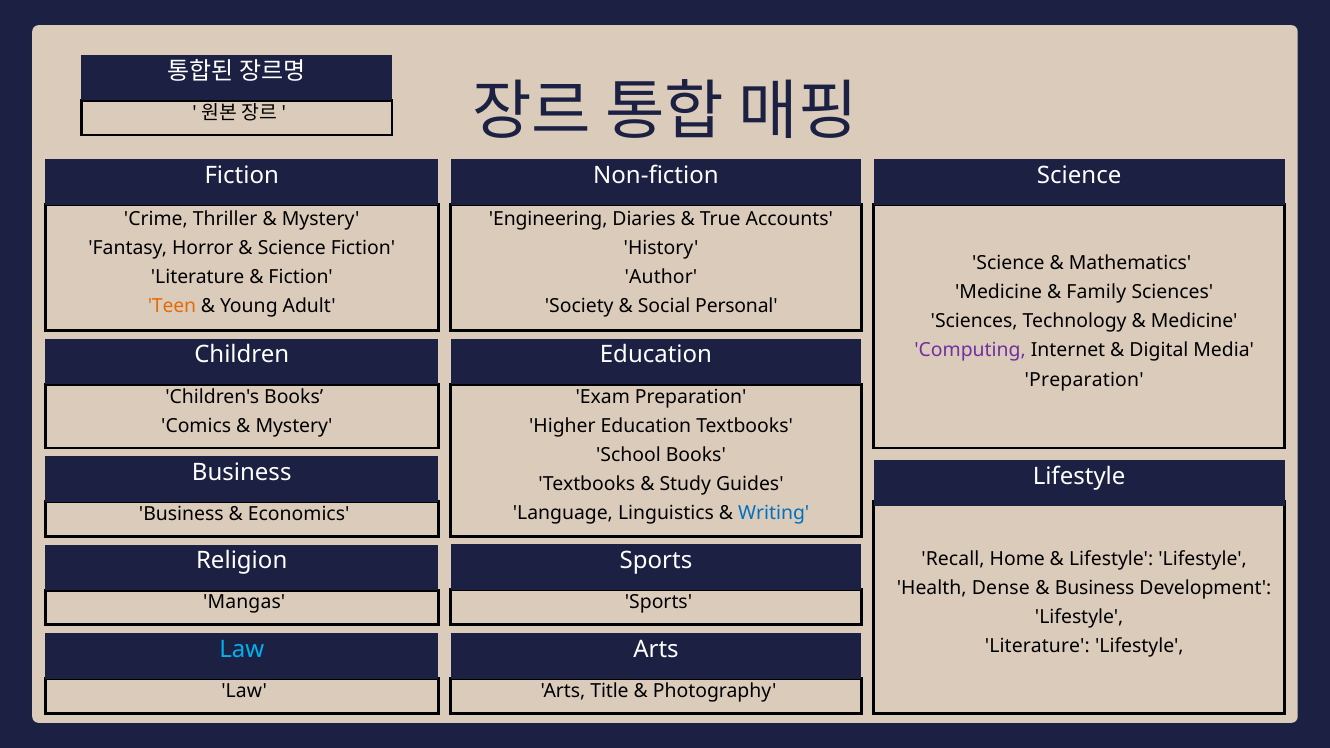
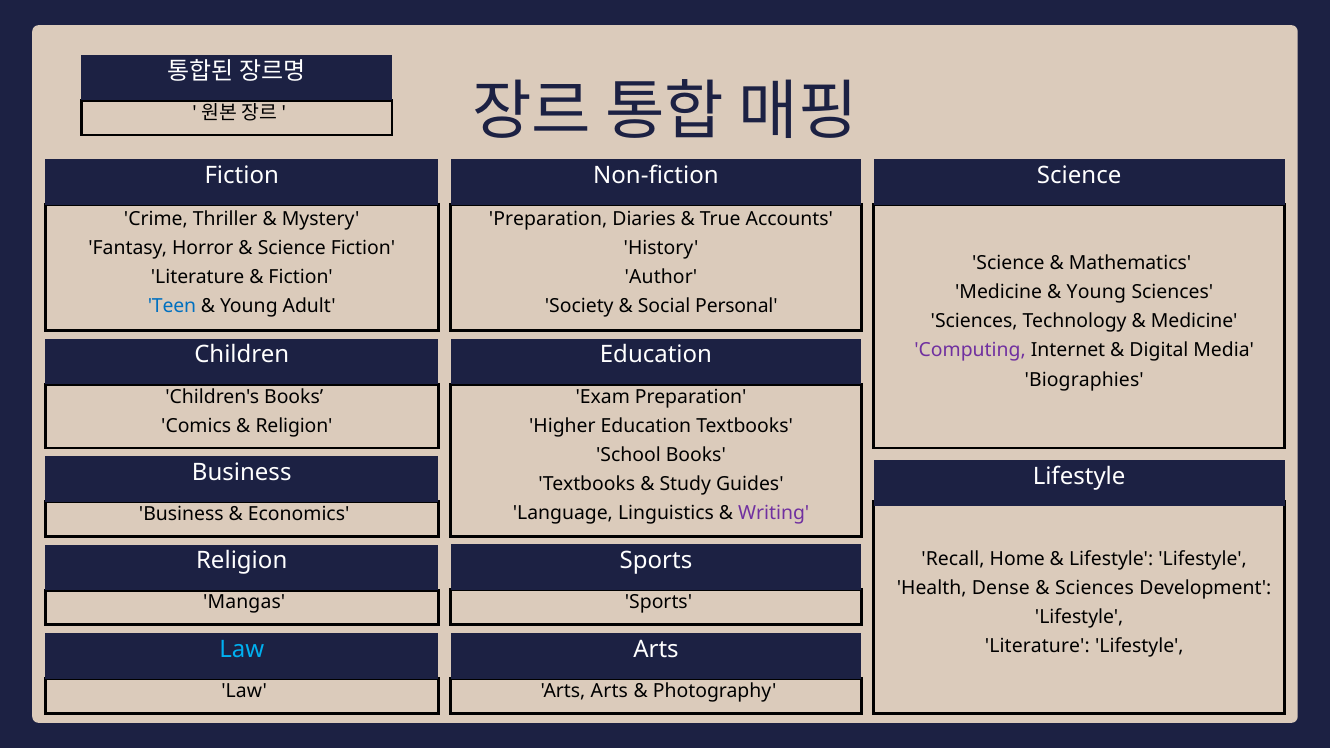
Engineering: Engineering -> Preparation (548, 219)
Family: Family -> Young (1096, 292)
Teen colour: orange -> blue (172, 306)
Preparation: Preparation -> Biographies (1084, 380)
Mystery: Mystery -> Religion (294, 426)
Writing colour: blue -> purple (774, 513)
Business: Business -> Sciences (1094, 588)
Arts Title: Title -> Arts (609, 691)
